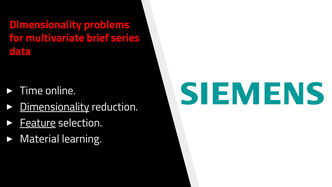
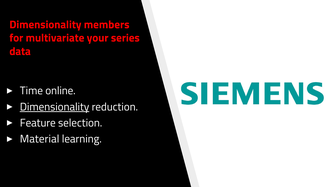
problems: problems -> members (107, 25)
brief: brief -> your (98, 38)
Feature underline: present -> none (38, 123)
